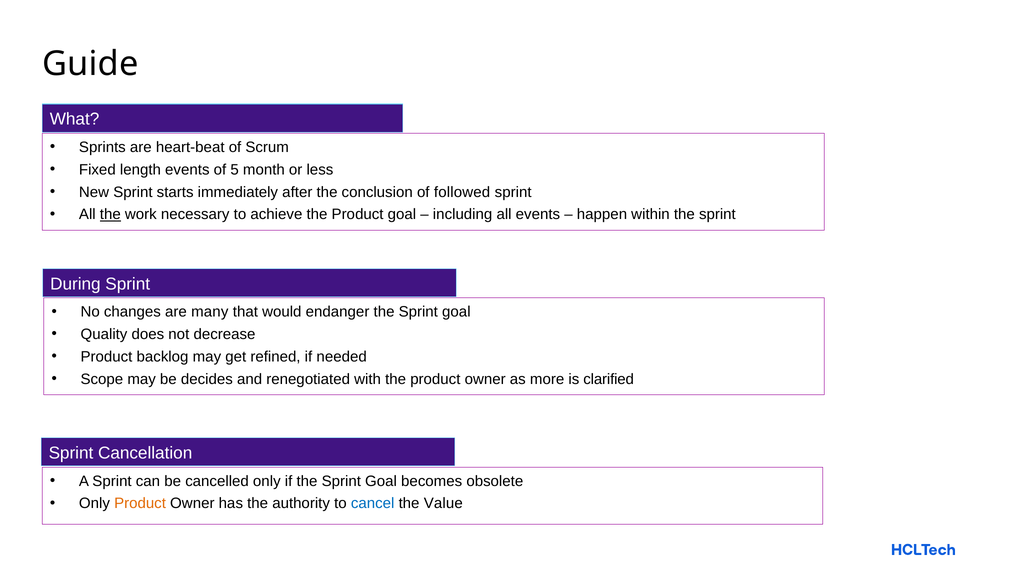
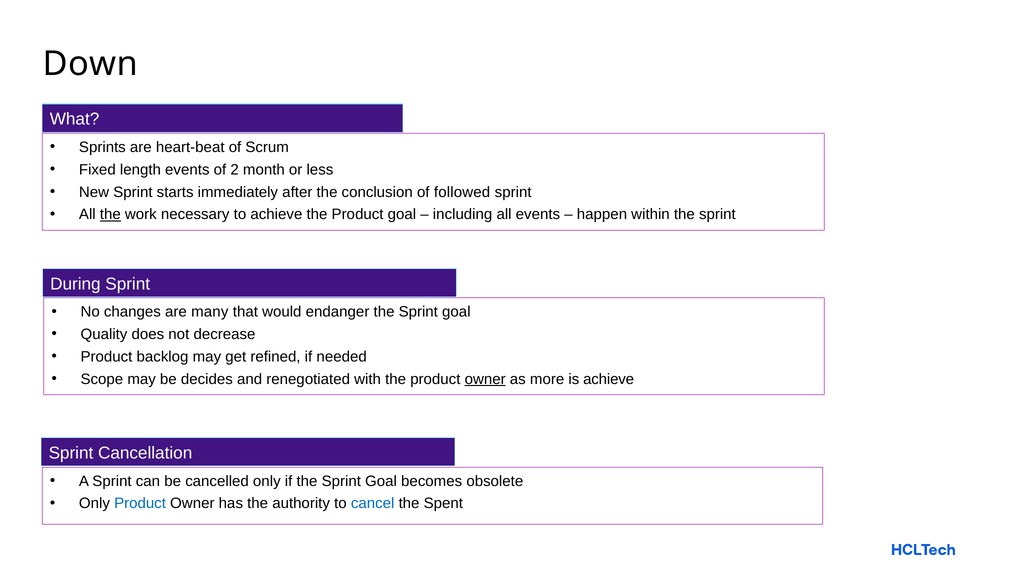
Guide: Guide -> Down (90, 64)
5: 5 -> 2 (235, 170)
owner underline: none -> present (485, 379)
is clarified: clarified -> achieve (609, 379)
Product colour: orange -> blue (140, 503)
Value: Value -> Spent (443, 503)
